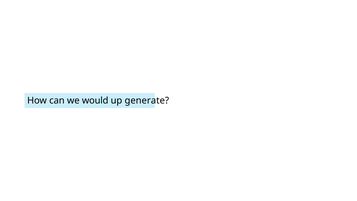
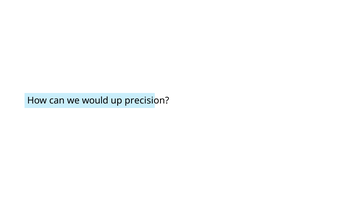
generate: generate -> precision (147, 100)
